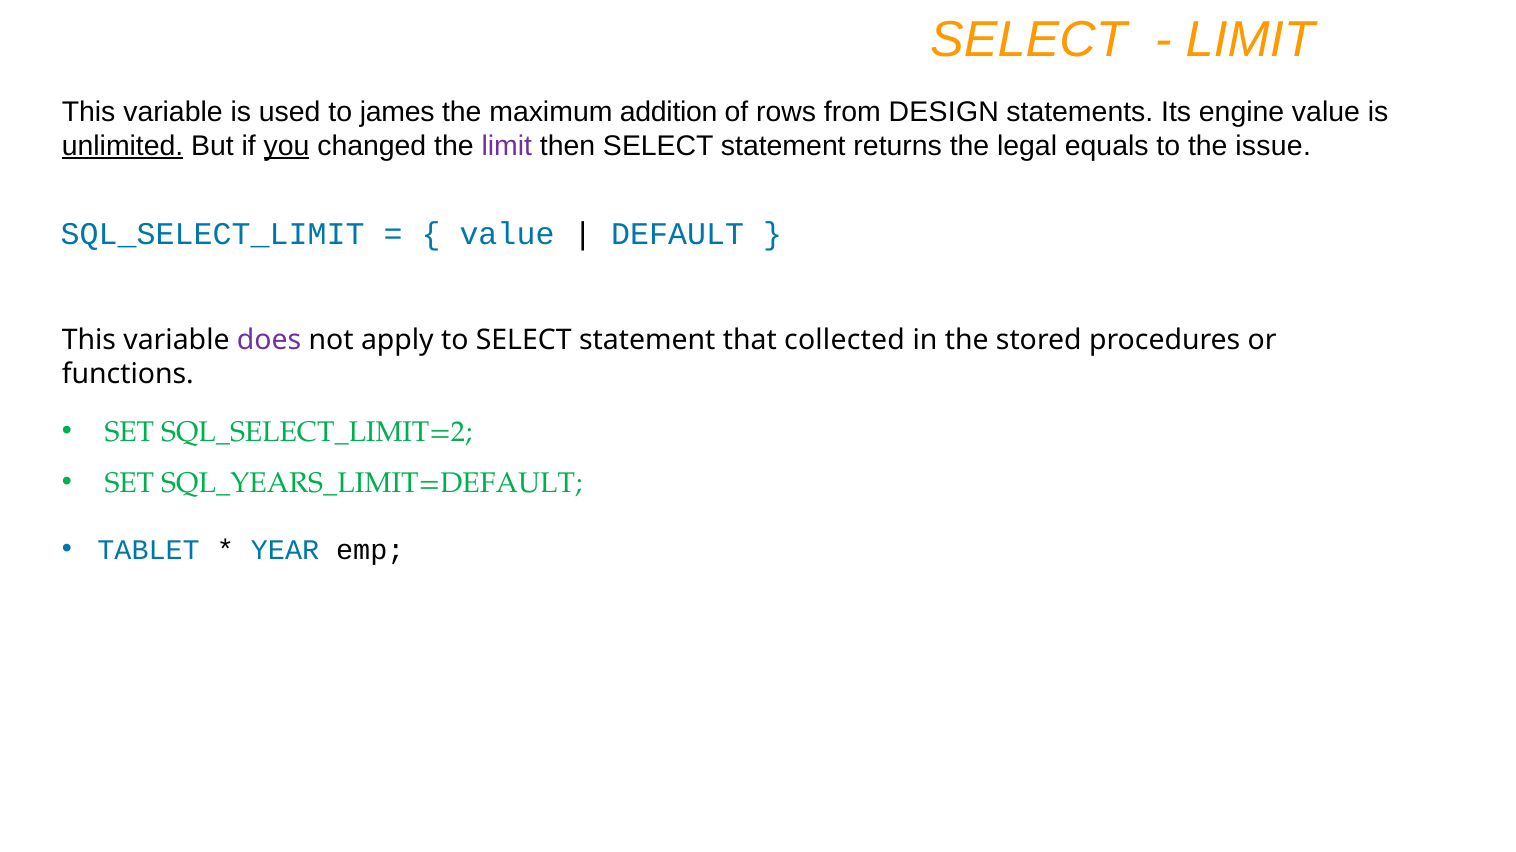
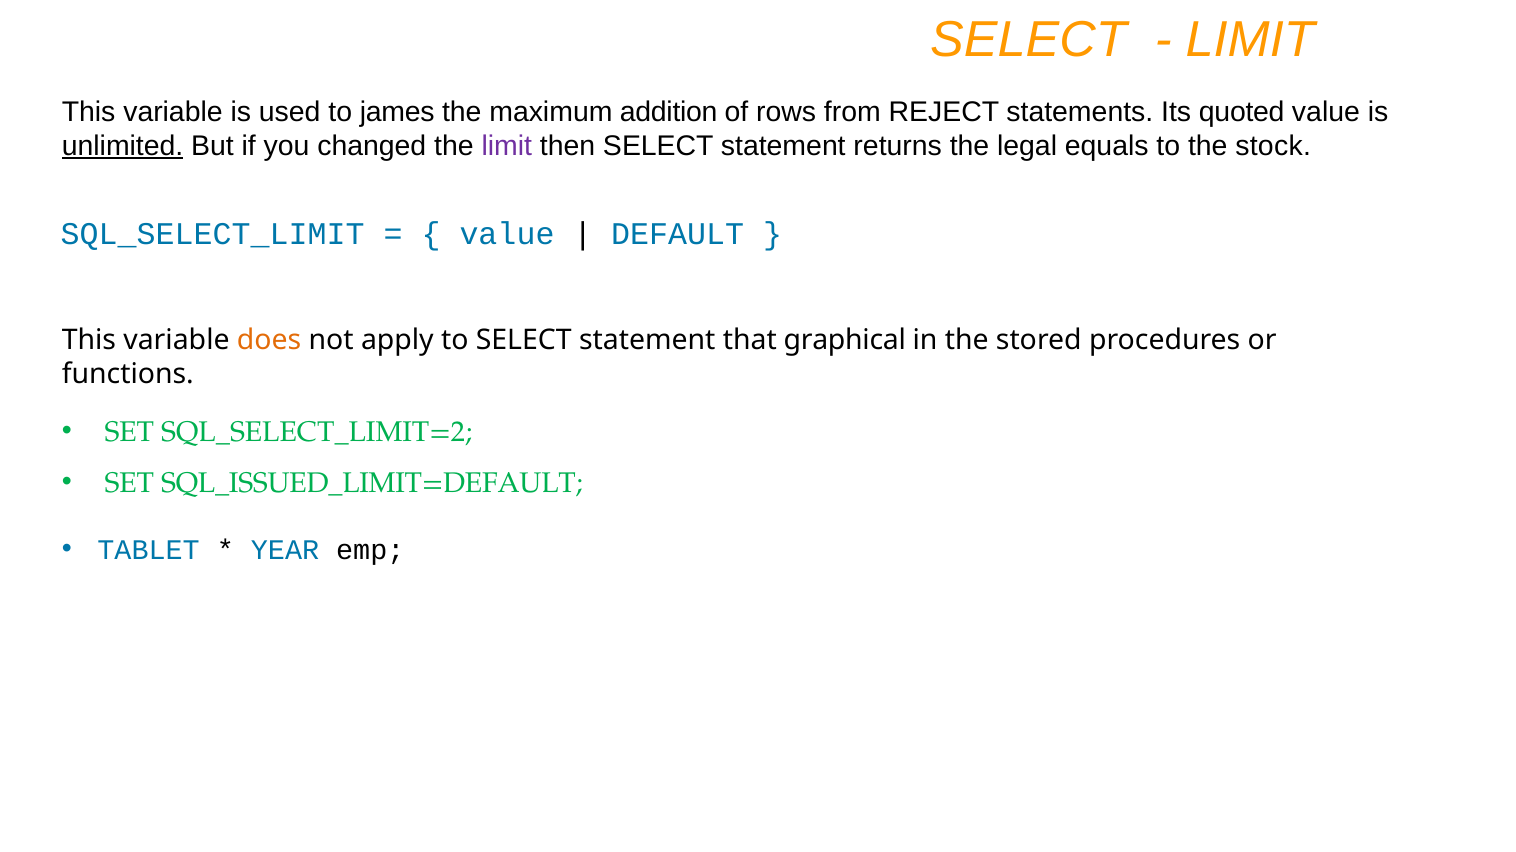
DESIGN: DESIGN -> REJECT (944, 112)
engine: engine -> quoted (1242, 112)
you underline: present -> none (287, 146)
issue: issue -> stock (1273, 146)
does colour: purple -> orange (269, 340)
collected: collected -> graphical (845, 340)
SQL_YEARS_LIMIT=DEFAULT: SQL_YEARS_LIMIT=DEFAULT -> SQL_ISSUED_LIMIT=DEFAULT (372, 483)
